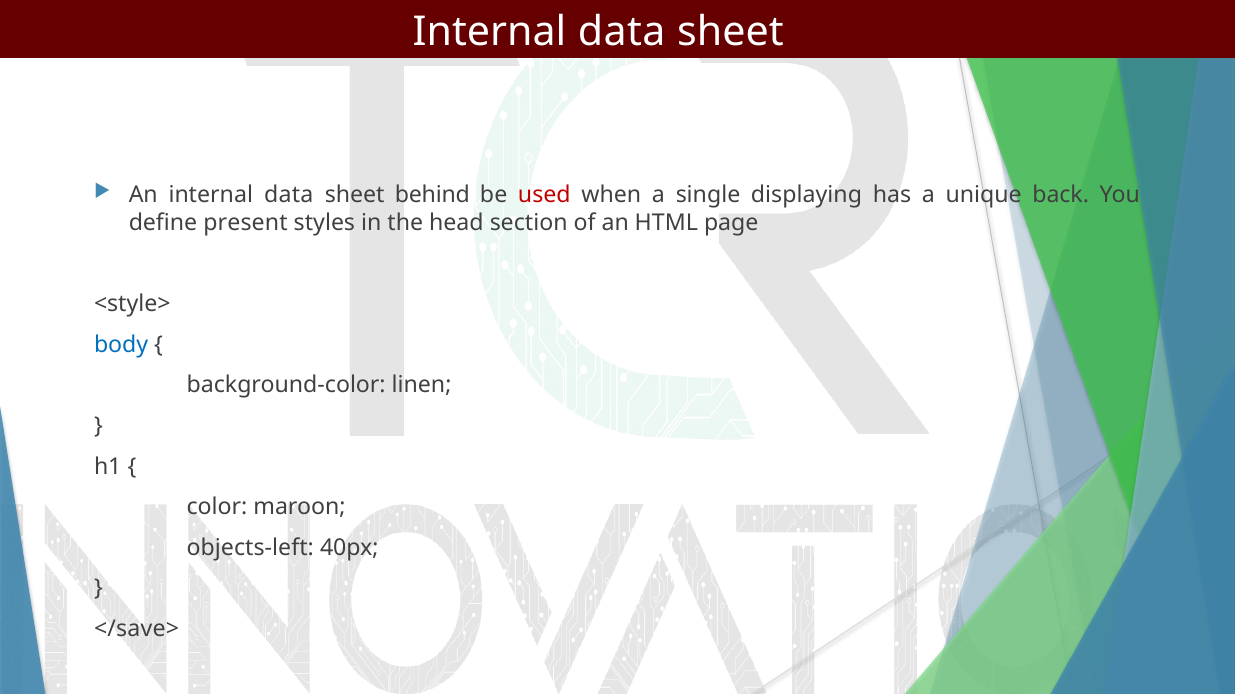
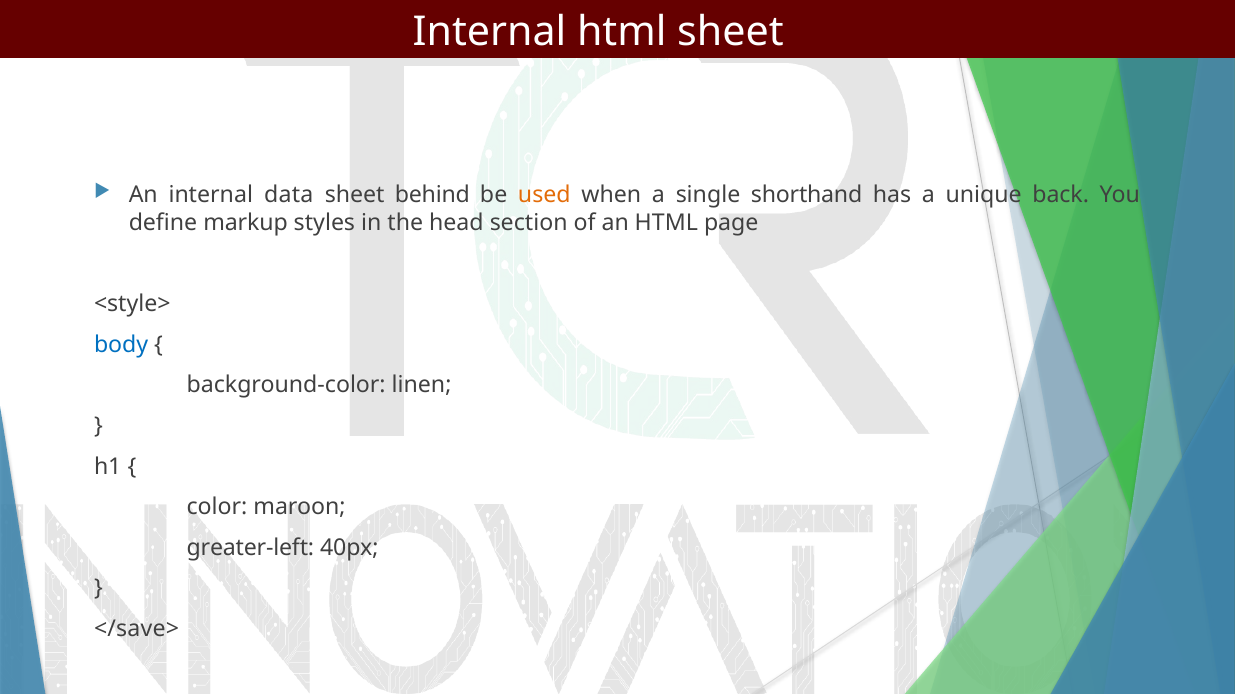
data: data -> html (622, 31)
used colour: red -> orange (544, 195)
displaying: displaying -> shorthand (807, 195)
present: present -> markup (246, 223)
objects-left: objects-left -> greater-left (250, 548)
